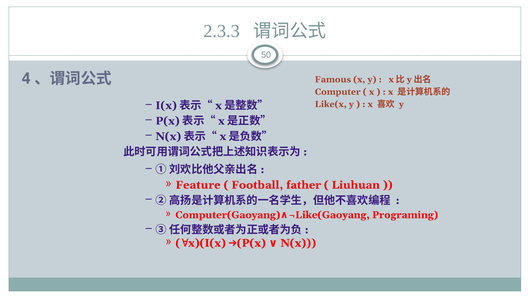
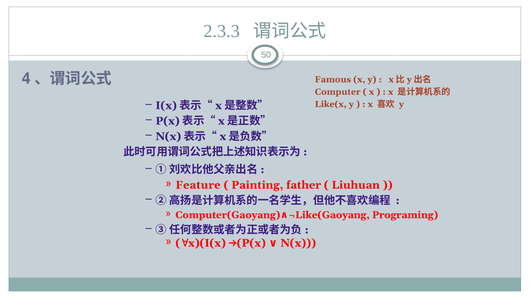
Football: Football -> Painting (257, 185)
